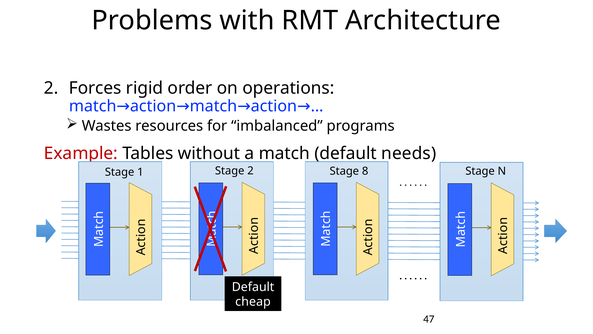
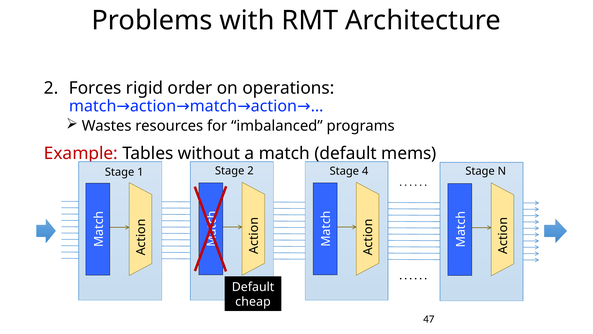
needs: needs -> mems (409, 153)
8: 8 -> 4 (365, 171)
